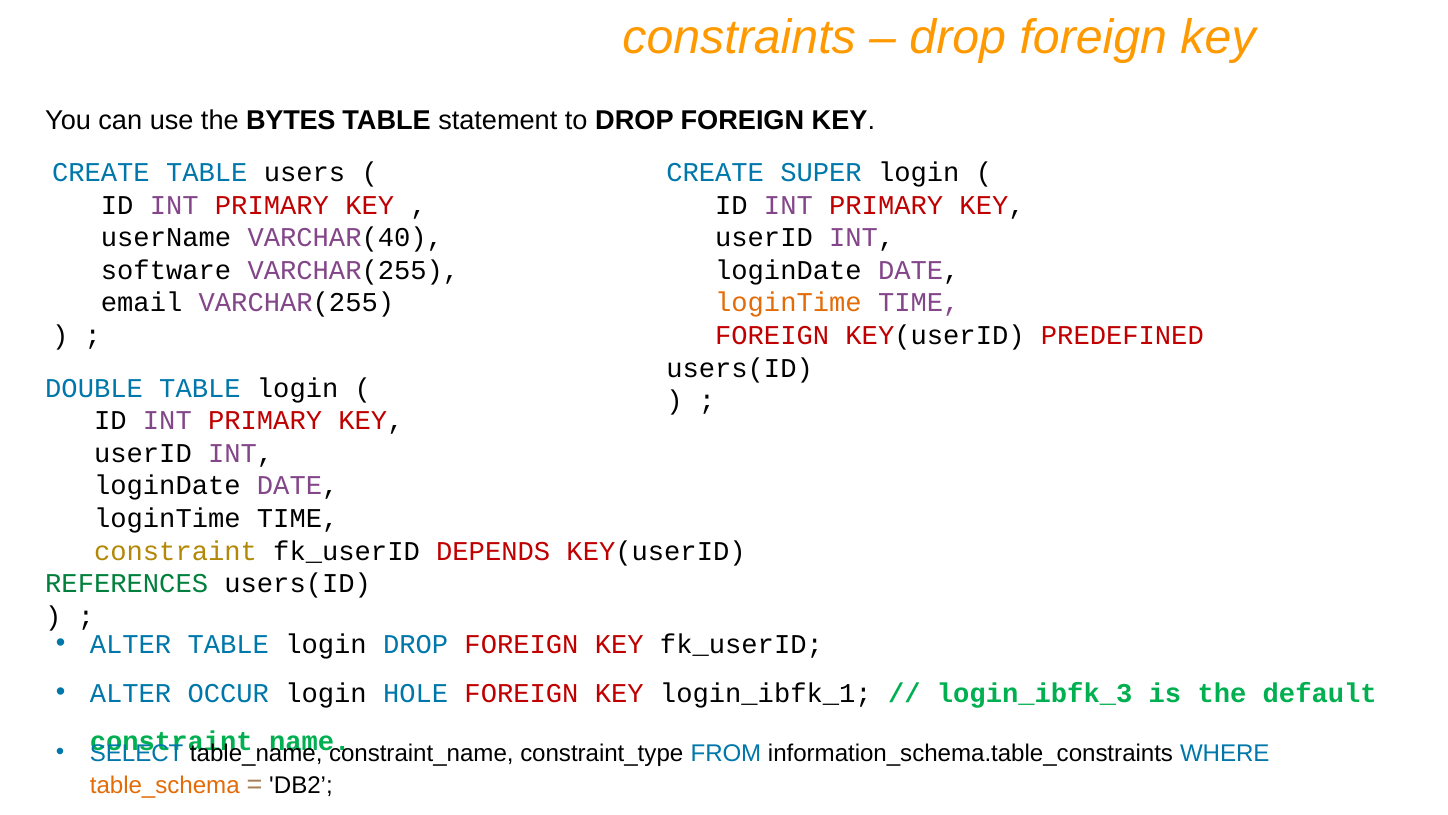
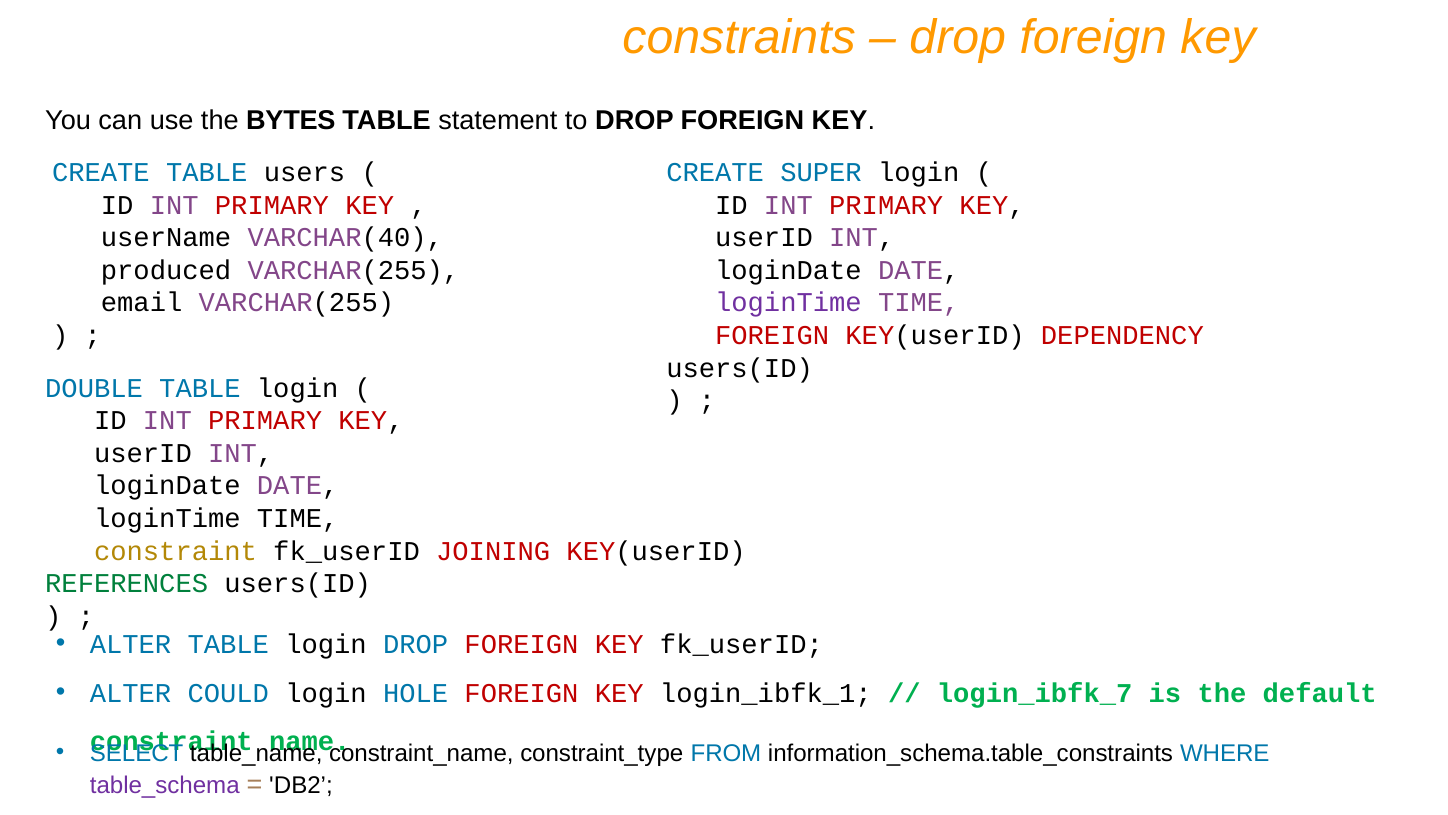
software: software -> produced (166, 270)
loginTime colour: orange -> purple (788, 303)
PREDEFINED: PREDEFINED -> DEPENDENCY (1122, 335)
DEPENDS: DEPENDS -> JOINING (493, 551)
OCCUR: OCCUR -> COULD (228, 693)
login_ibfk_3: login_ibfk_3 -> login_ibfk_7 (1035, 693)
table_schema colour: orange -> purple (165, 785)
